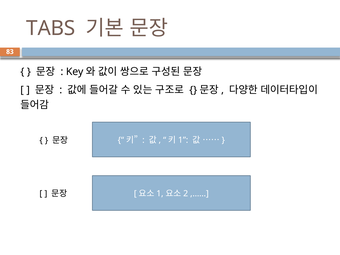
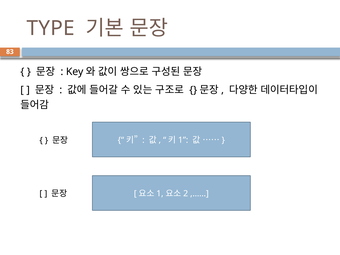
TABS: TABS -> TYPE (51, 28)
